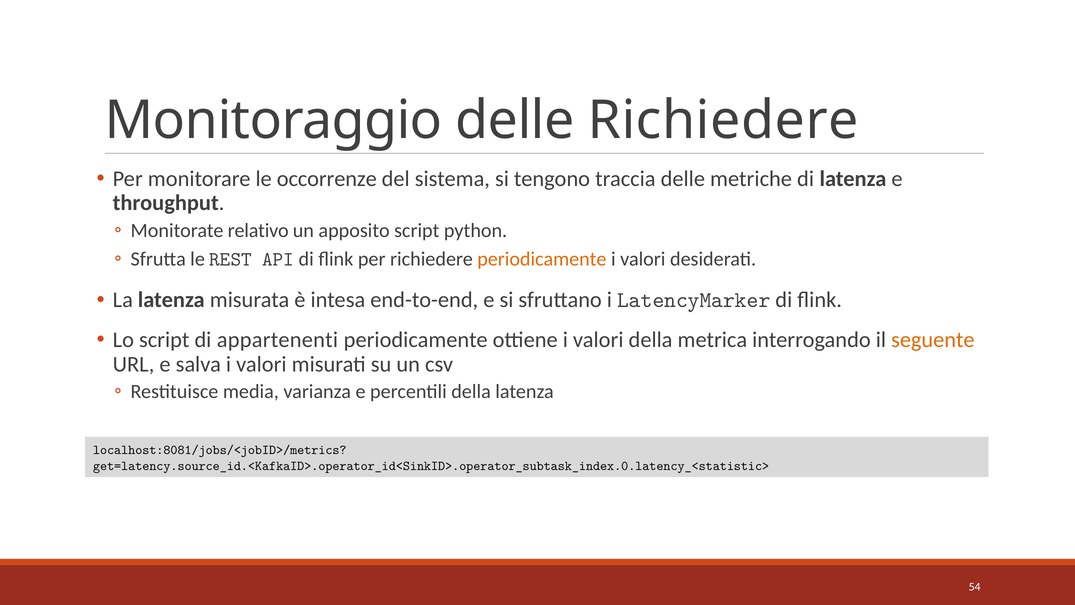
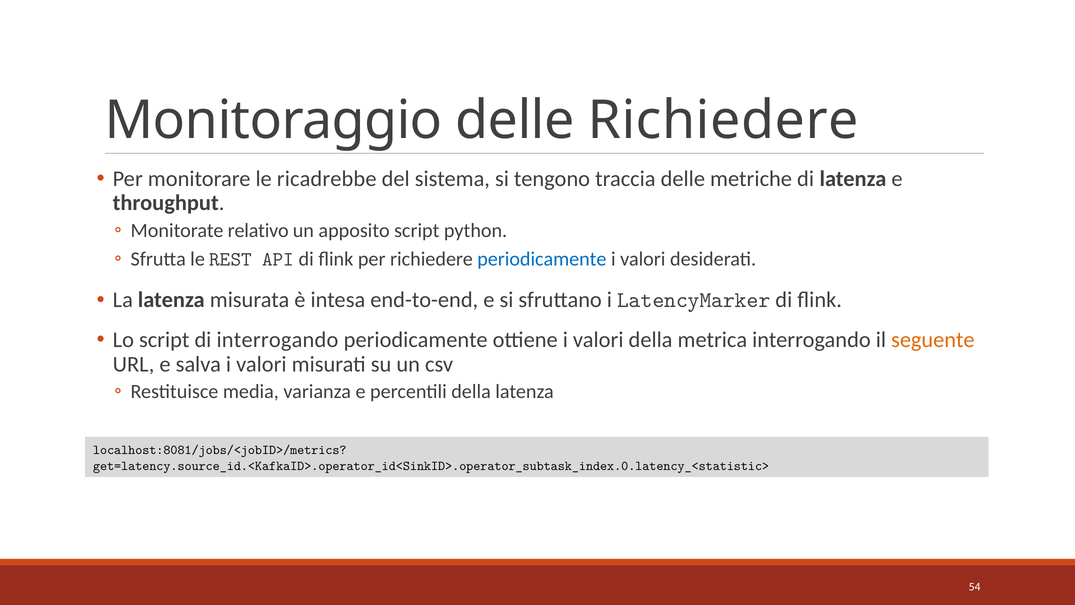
occorrenze: occorrenze -> ricadrebbe (327, 179)
periodicamente colour: orange -> blue (542, 259)
di appartenenti: appartenenti -> interrogando (277, 340)
